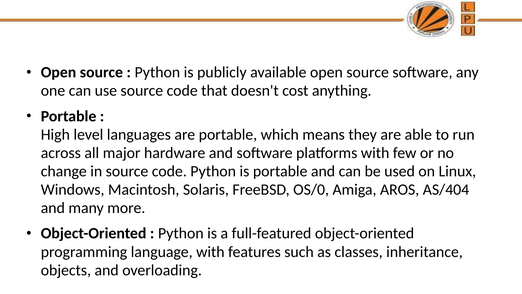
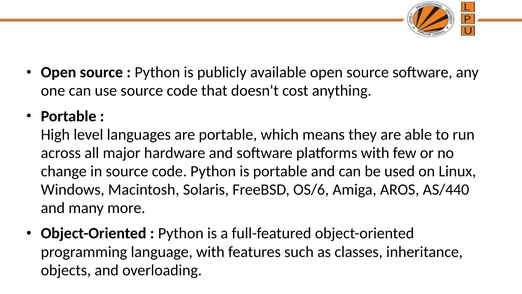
OS/0: OS/0 -> OS/6 (311, 189)
AS/404: AS/404 -> AS/440 (446, 189)
